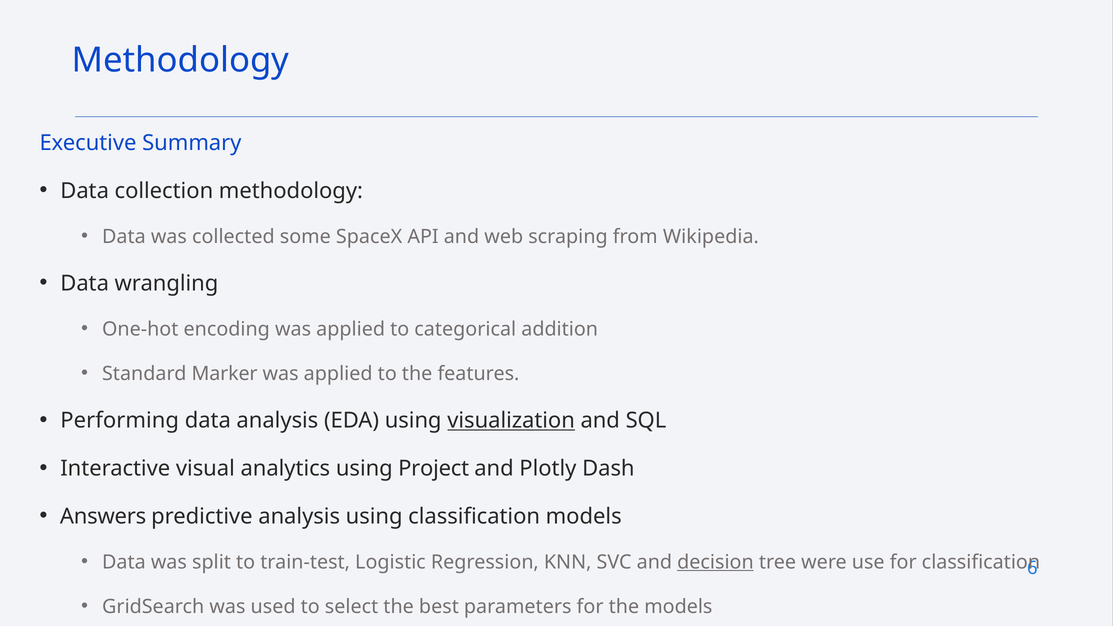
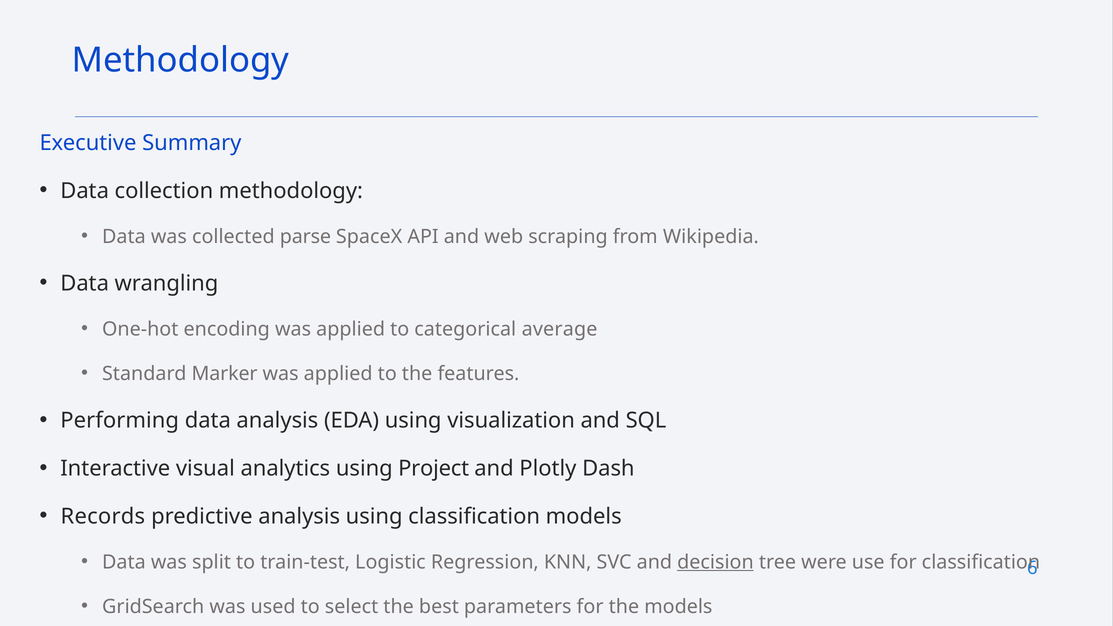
some: some -> parse (305, 237)
addition: addition -> average (560, 329)
visualization underline: present -> none (511, 420)
Answers: Answers -> Records (103, 516)
